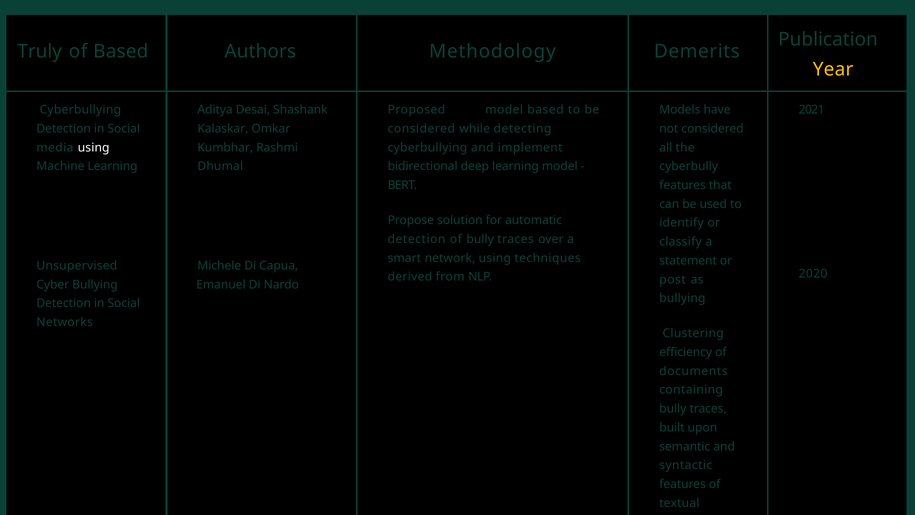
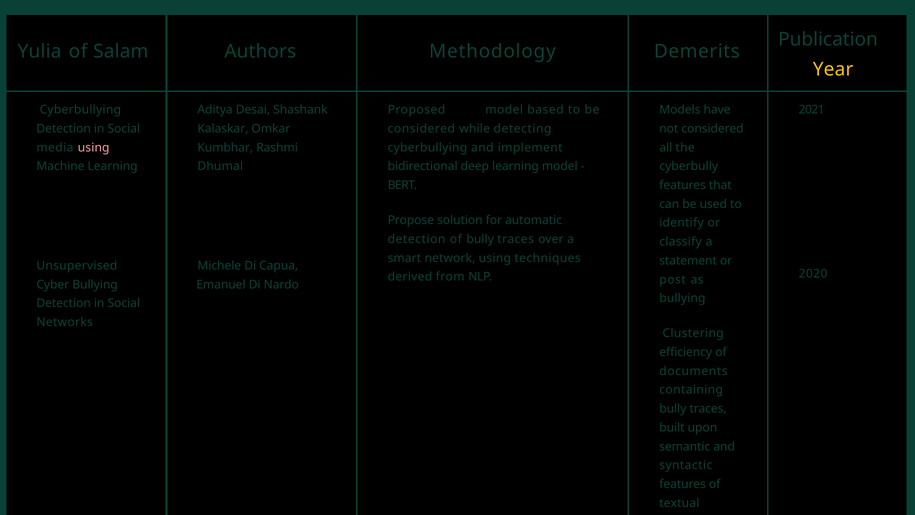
Truly: Truly -> Yulia (40, 51)
of Based: Based -> Salam (121, 51)
using colour: white -> pink (94, 147)
